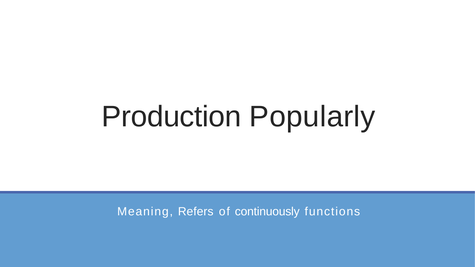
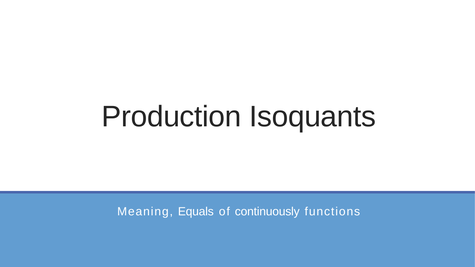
Popularly: Popularly -> Isoquants (313, 117)
Refers: Refers -> Equals (196, 212)
